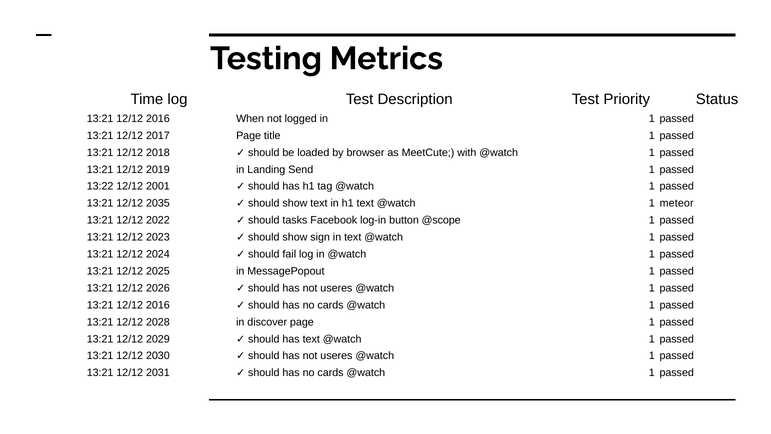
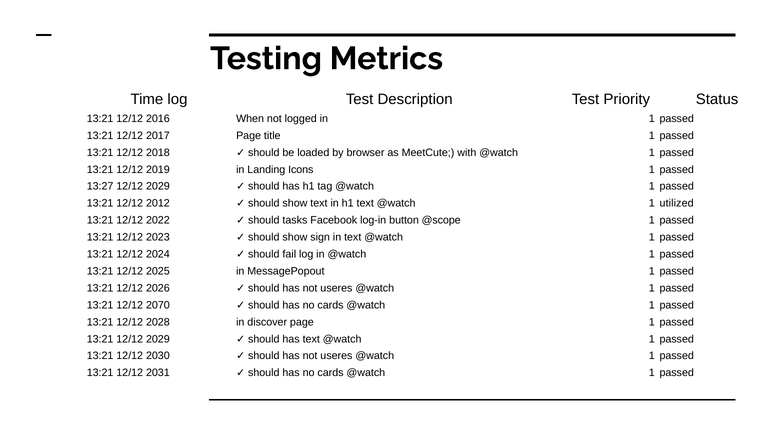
Send: Send -> Icons (301, 169)
13:22: 13:22 -> 13:27 (100, 186)
2001: 2001 -> 2029 (158, 186)
2035: 2035 -> 2012 (158, 203)
meteor: meteor -> utilized (677, 203)
2016: 2016 -> 2070 (158, 305)
